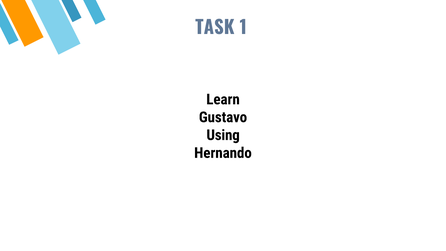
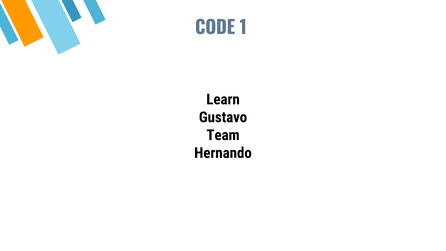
TASK: TASK -> CODE (215, 28)
Using: Using -> Team (223, 135)
